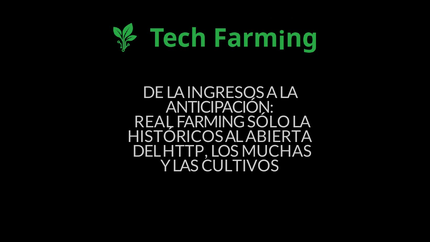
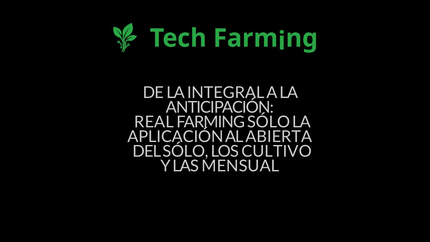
INGRESOS: INGRESOS -> INTEGRAL (226, 93)
HISTÓRICOS: HISTÓRICOS -> APLICACIÓN (176, 137)
DEL HTTP: HTTP -> SÓLO (185, 151)
MUCHAS: MUCHAS -> CULTIVO (277, 151)
CULTIVOS: CULTIVOS -> MENSUAL (240, 166)
